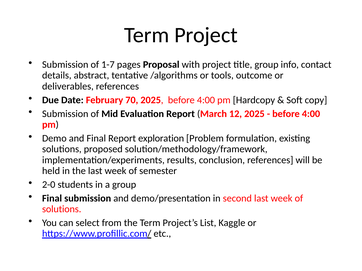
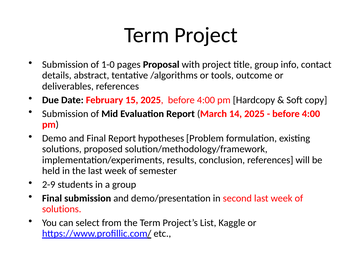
1-7: 1-7 -> 1-0 (108, 65)
70: 70 -> 15 (132, 100)
12: 12 -> 14 (236, 114)
exploration: exploration -> hypotheses (161, 139)
2-0: 2-0 -> 2-9 (49, 185)
